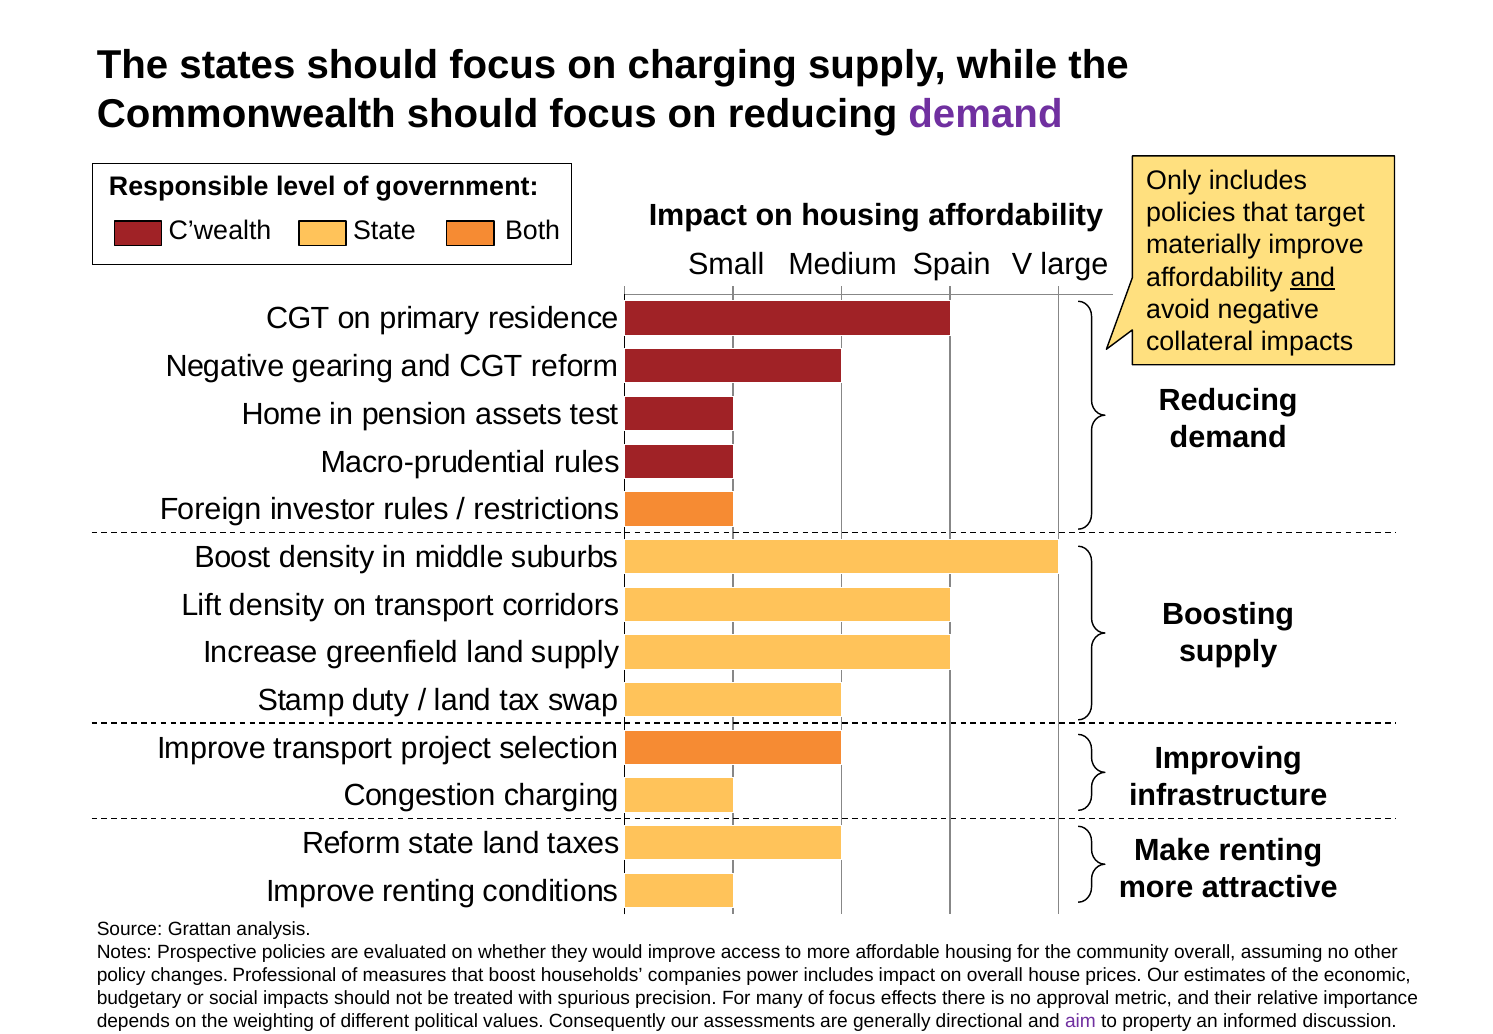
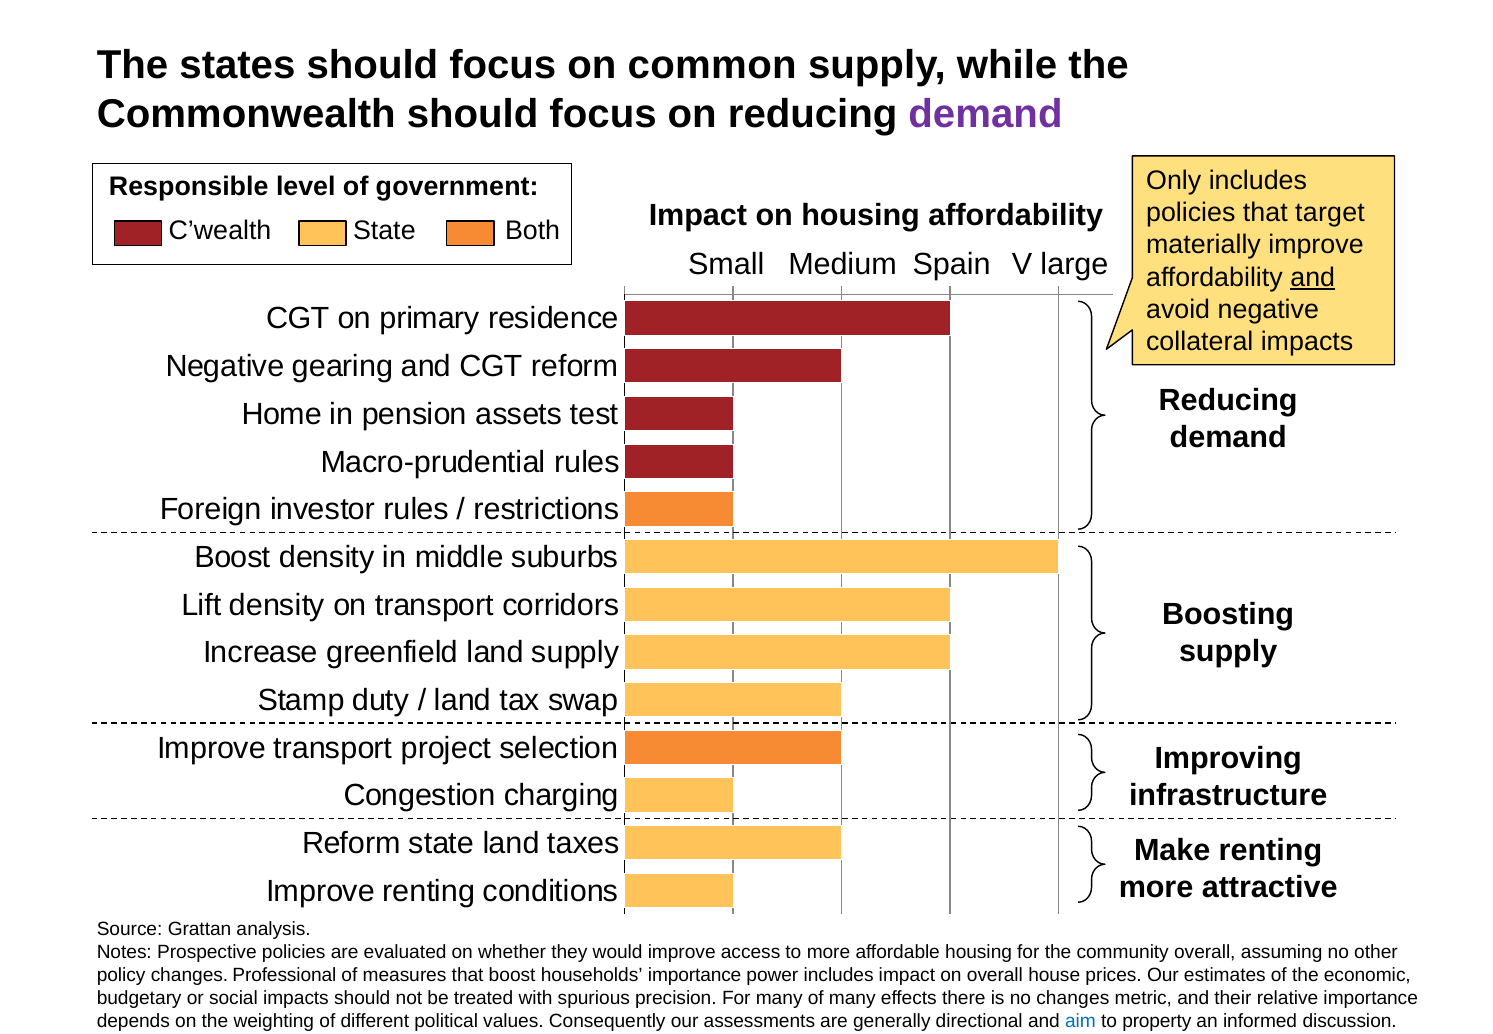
on charging: charging -> common (712, 66)
households companies: companies -> importance (695, 975)
of focus: focus -> many (852, 998)
no approval: approval -> changes (1073, 998)
aim colour: purple -> blue (1081, 1021)
